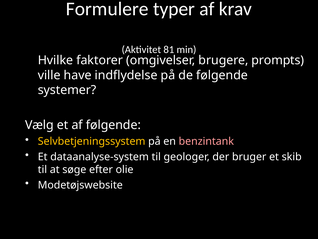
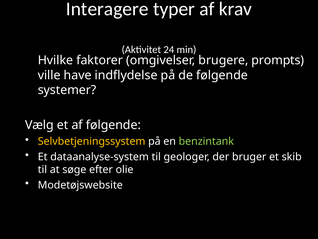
Formulere: Formulere -> Interagere (107, 9)
81: 81 -> 24 (169, 50)
benzintank colour: pink -> light green (206, 141)
